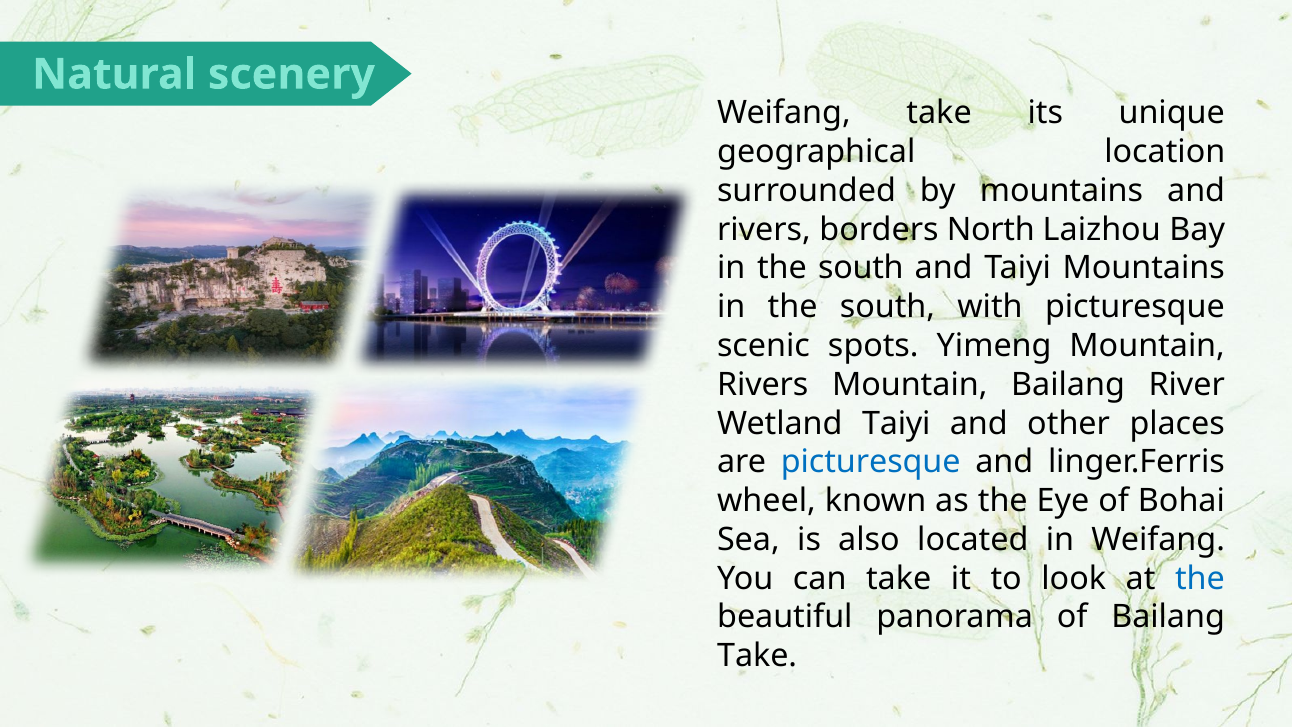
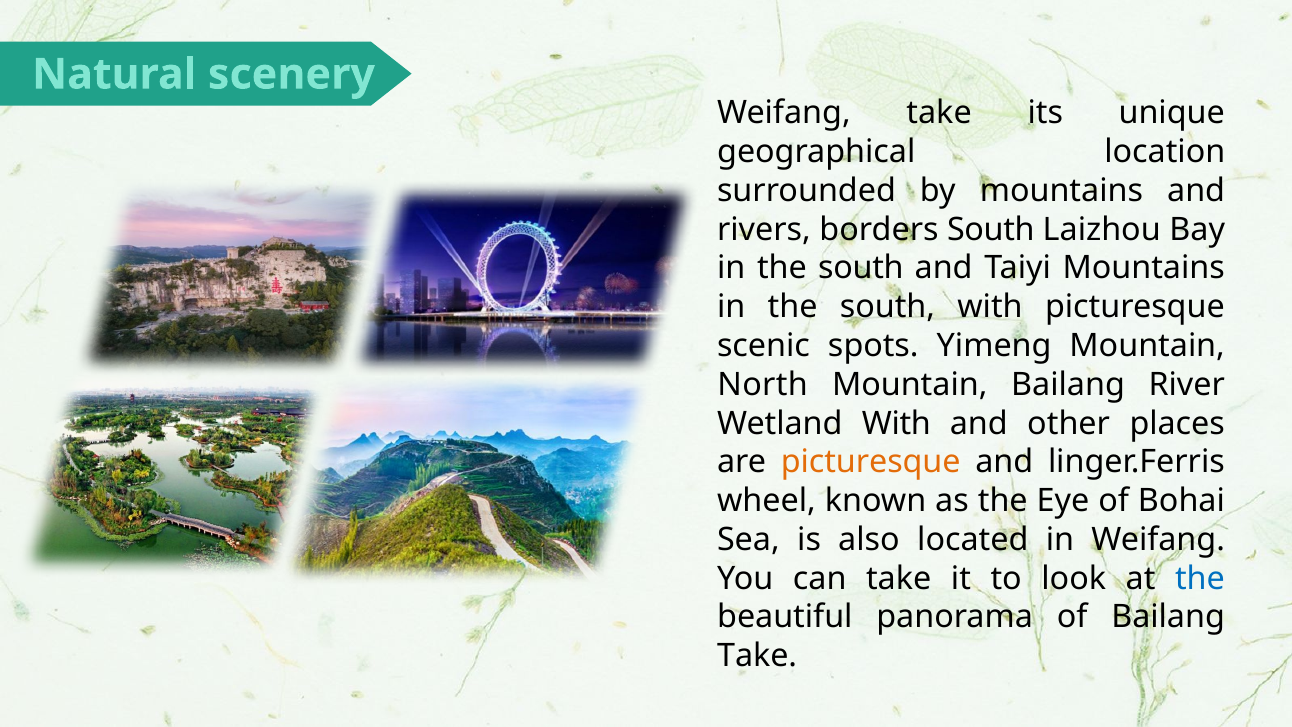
borders North: North -> South (991, 229)
Rivers: Rivers -> North (763, 384)
Wetland Taiyi: Taiyi -> With (896, 423)
picturesque colour: blue -> orange (871, 462)
